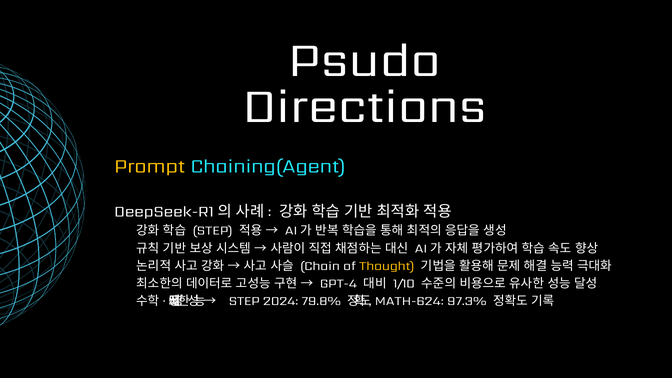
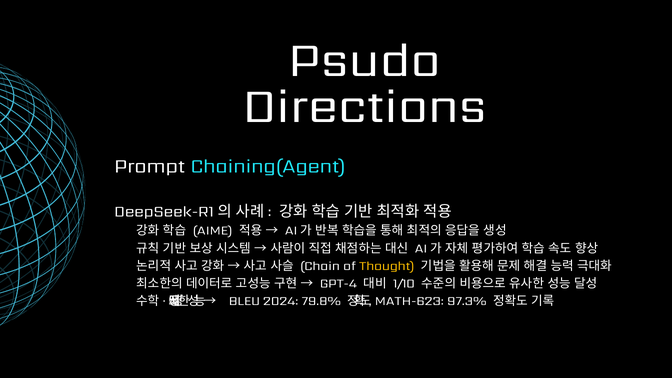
Prompt colour: yellow -> white (150, 166)
STEP: STEP -> AIME (213, 231)
STEP: STEP -> BLEU (244, 301)
MATH-624: MATH-624 -> MATH-623 (409, 301)
